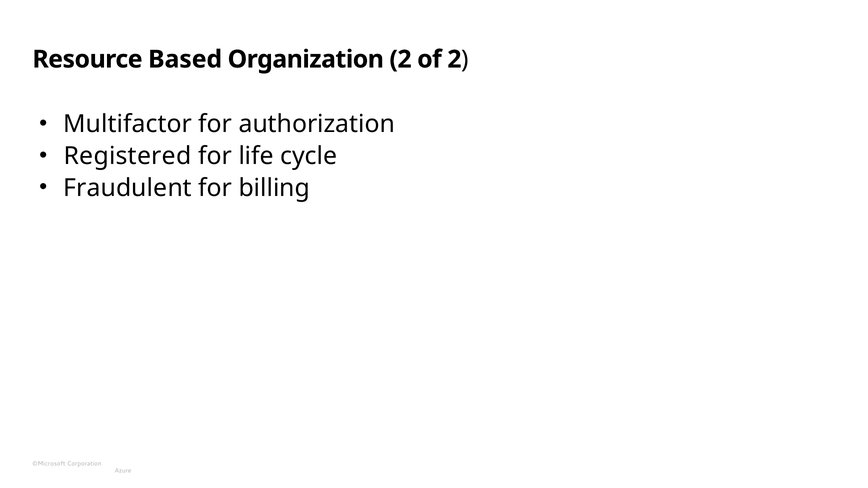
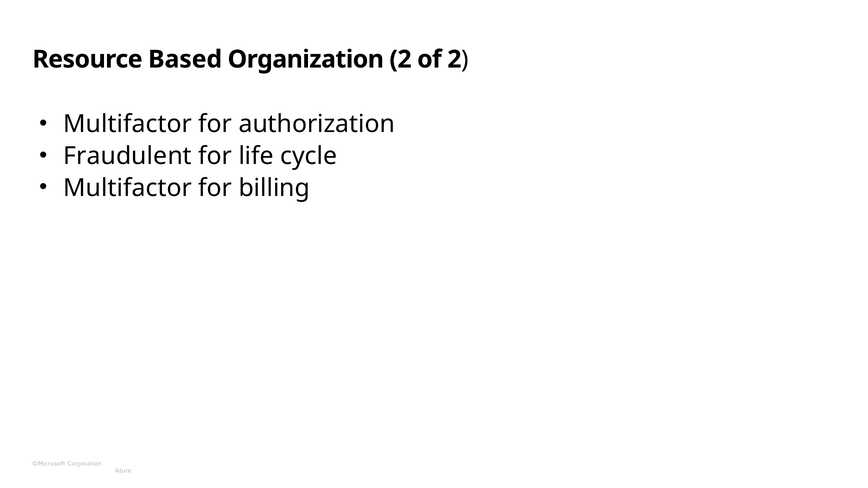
Registered: Registered -> Fraudulent (128, 156)
Fraudulent: Fraudulent -> Multifactor (128, 188)
